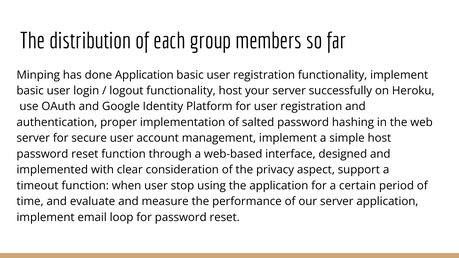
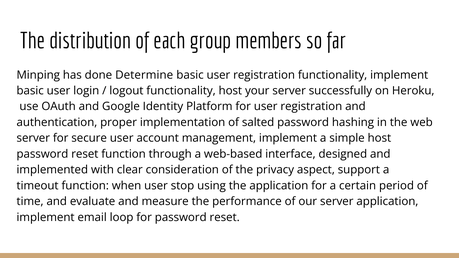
done Application: Application -> Determine (144, 75)
